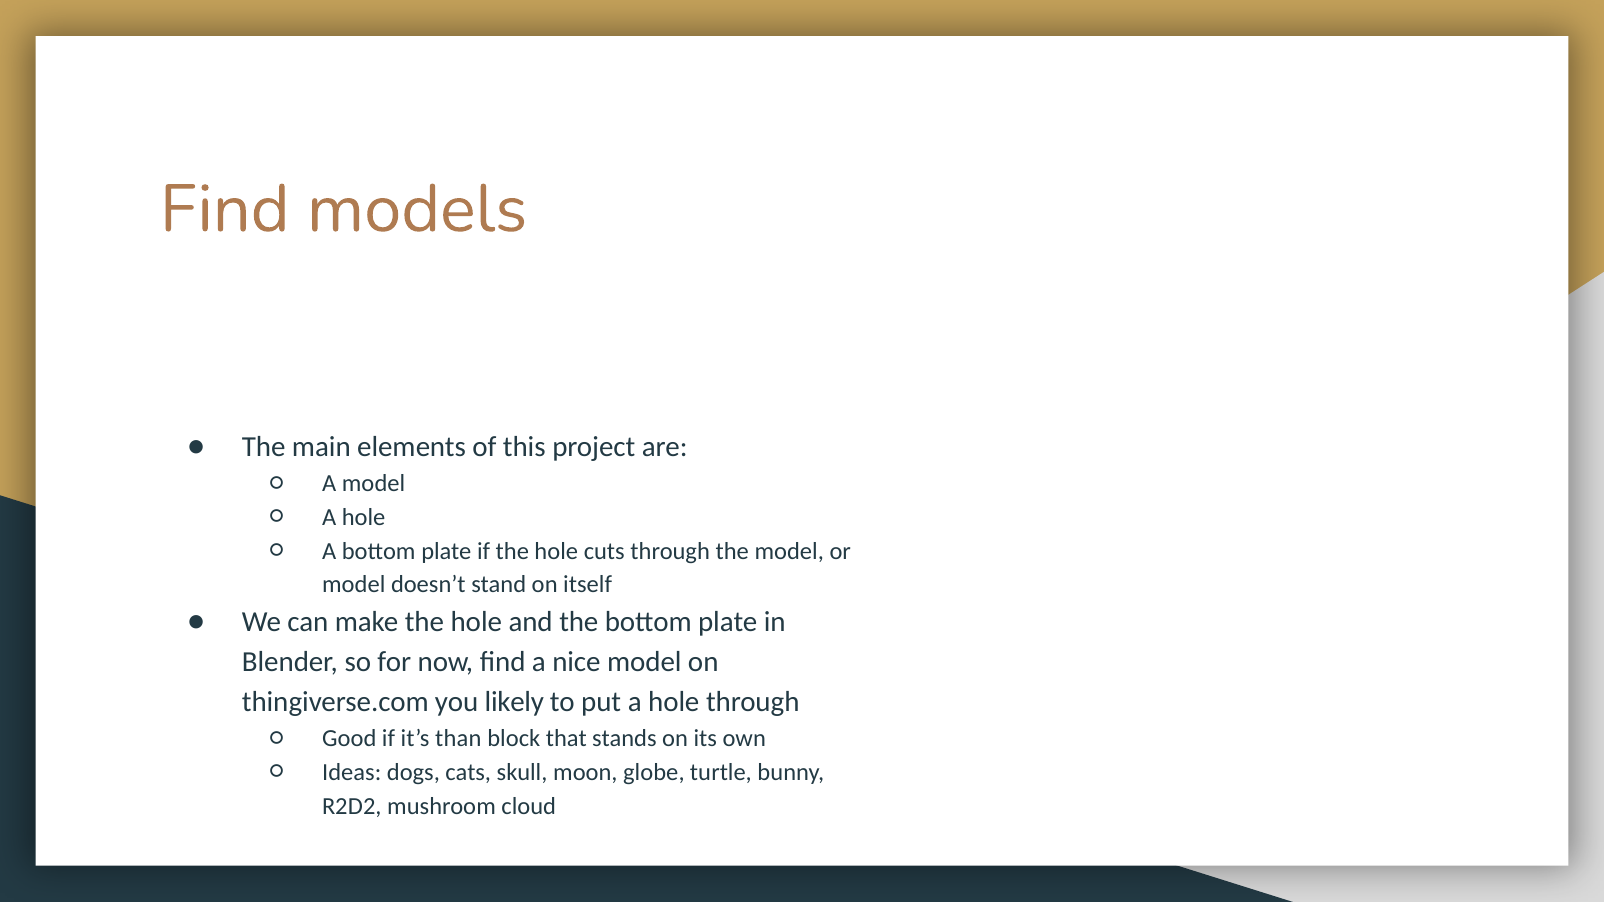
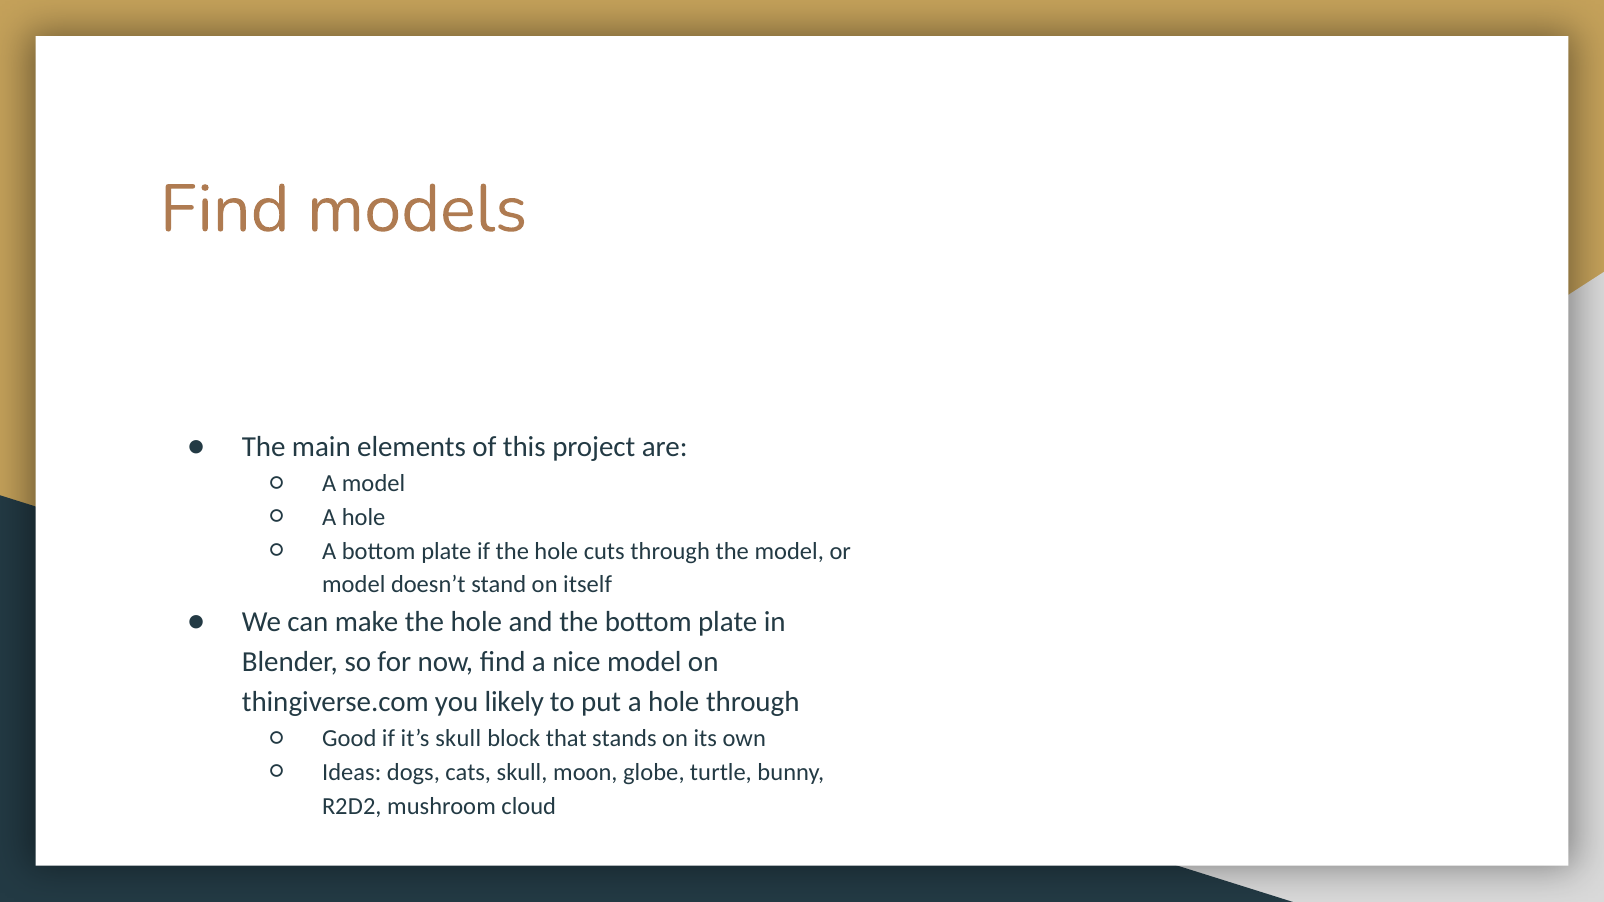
it’s than: than -> skull (458, 739)
